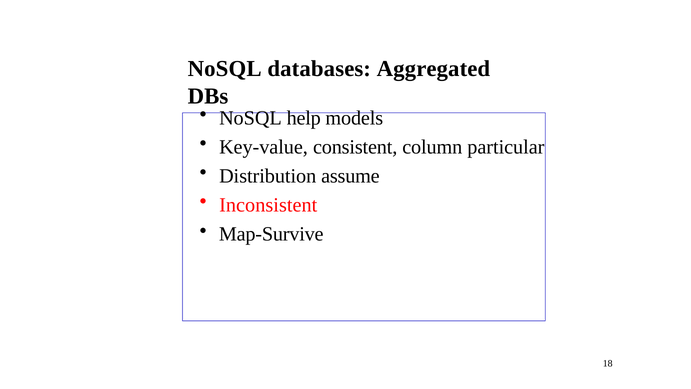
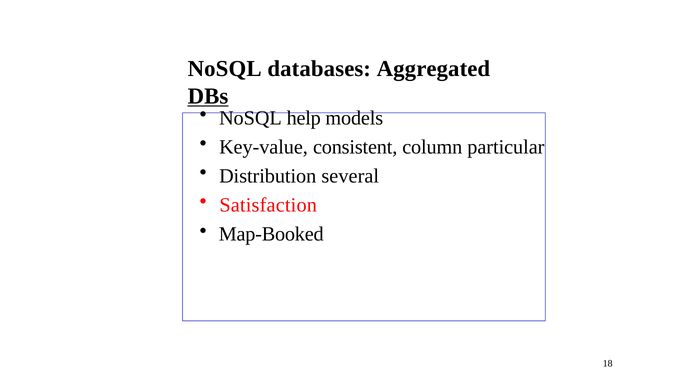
DBs underline: none -> present (208, 96)
assume: assume -> several (350, 176)
Inconsistent: Inconsistent -> Satisfaction (268, 205)
Map-Survive: Map-Survive -> Map-Booked (271, 234)
